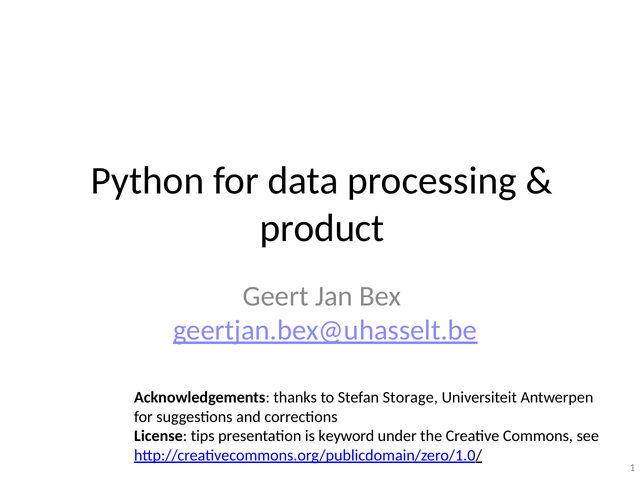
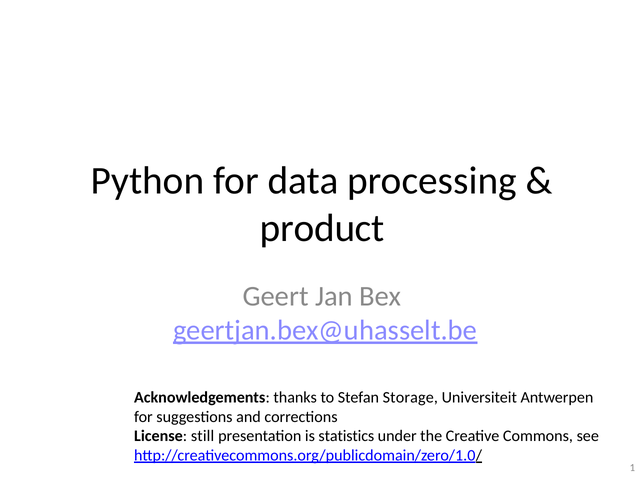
tips: tips -> still (203, 436)
keyword: keyword -> statistics (346, 436)
